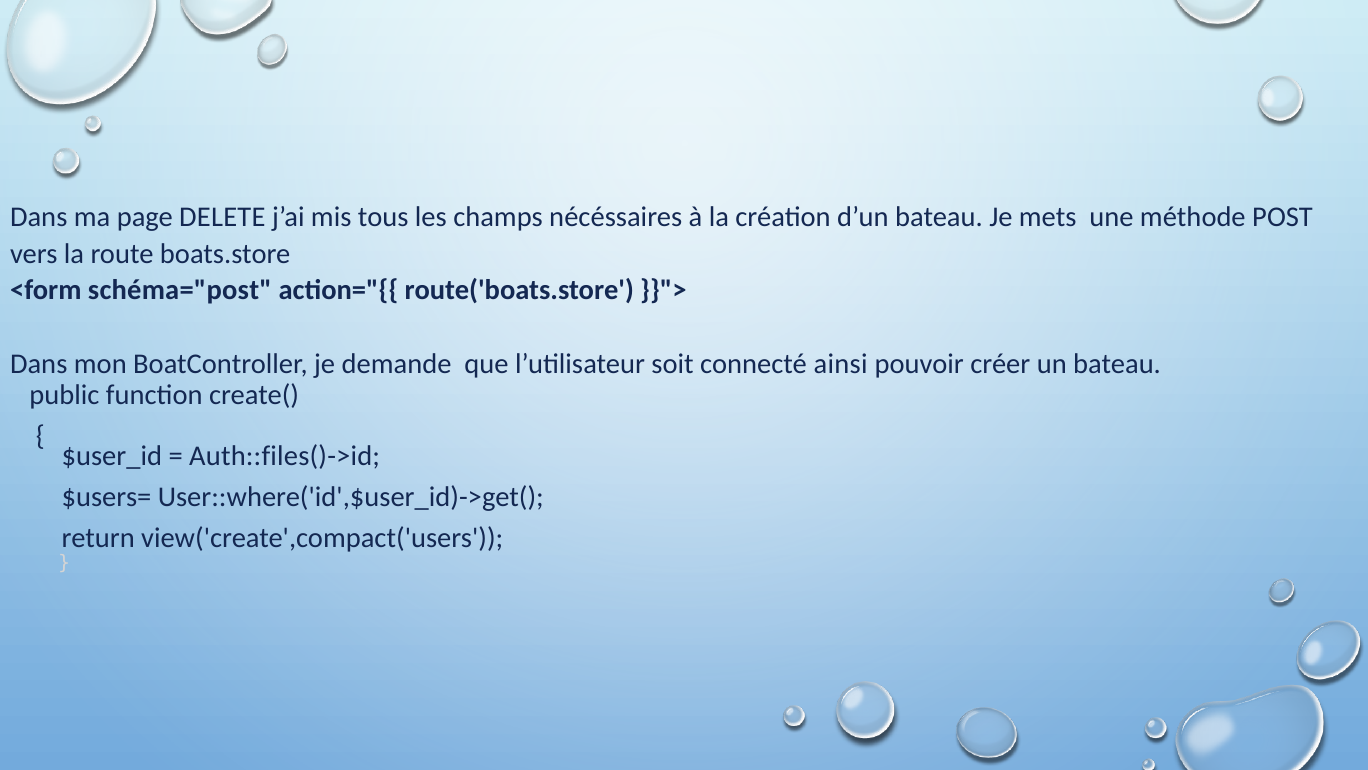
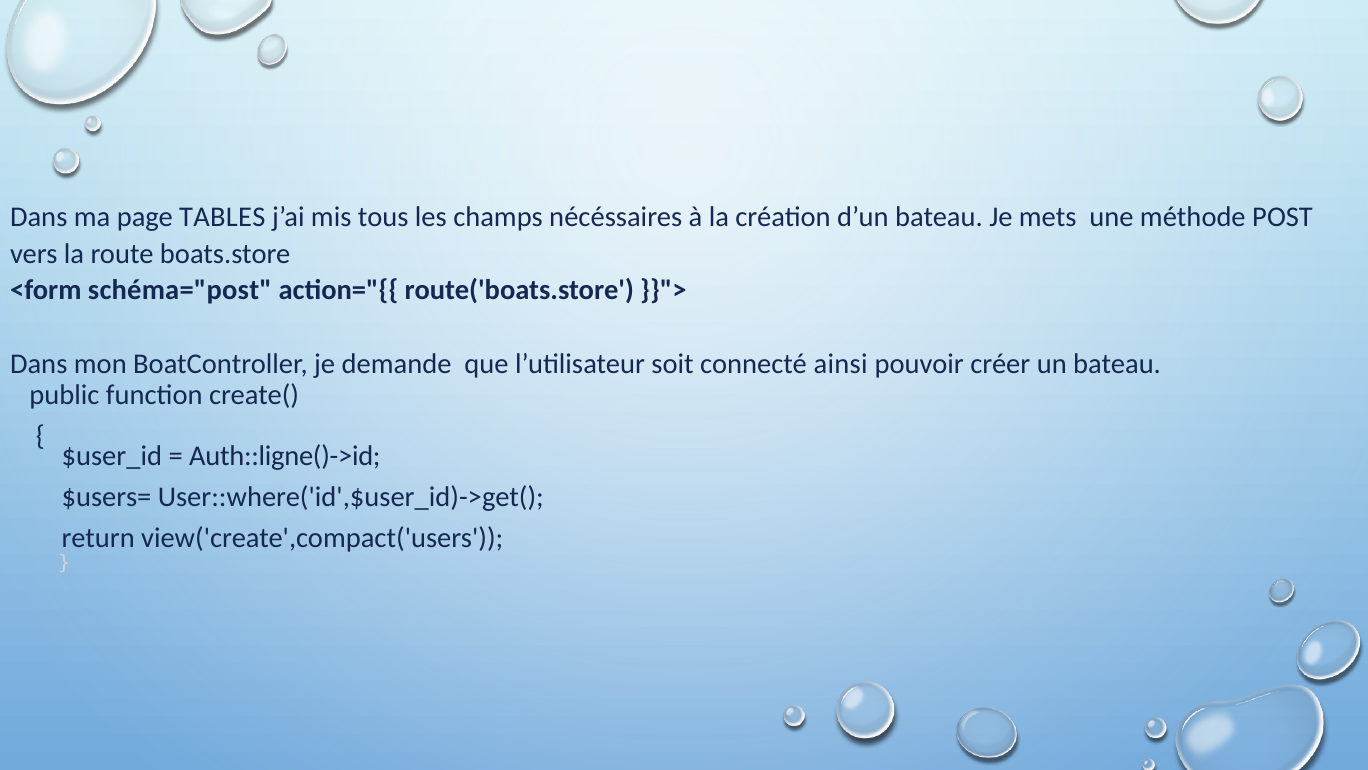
DELETE: DELETE -> TABLES (222, 217)
Auth::files()->id: Auth::files()->id -> Auth::ligne()->id (285, 456)
